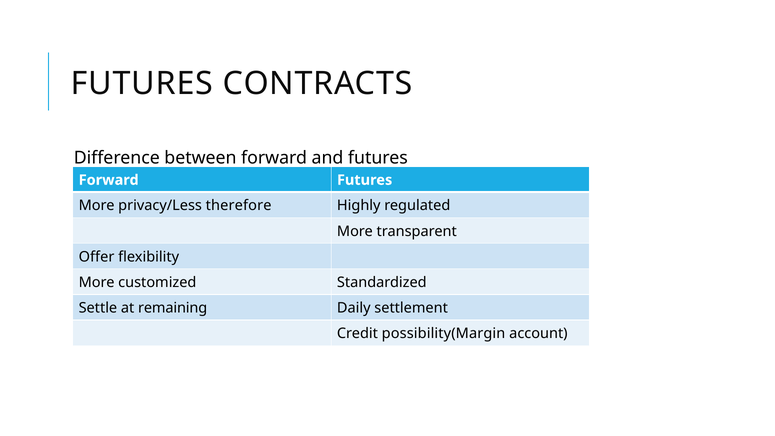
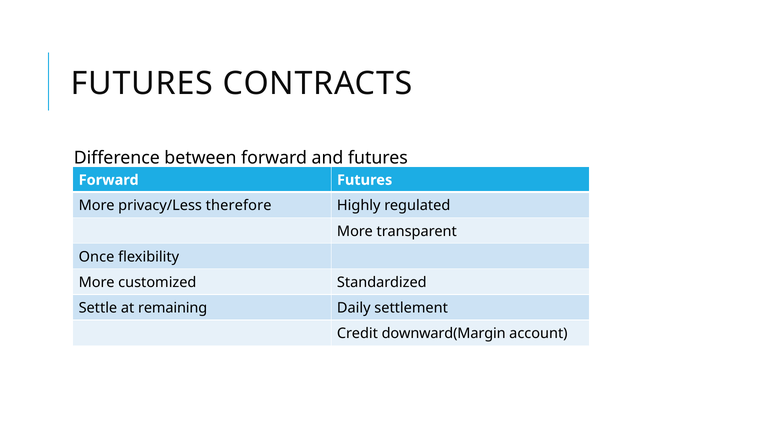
Offer: Offer -> Once (97, 257)
possibility(Margin: possibility(Margin -> downward(Margin (444, 334)
